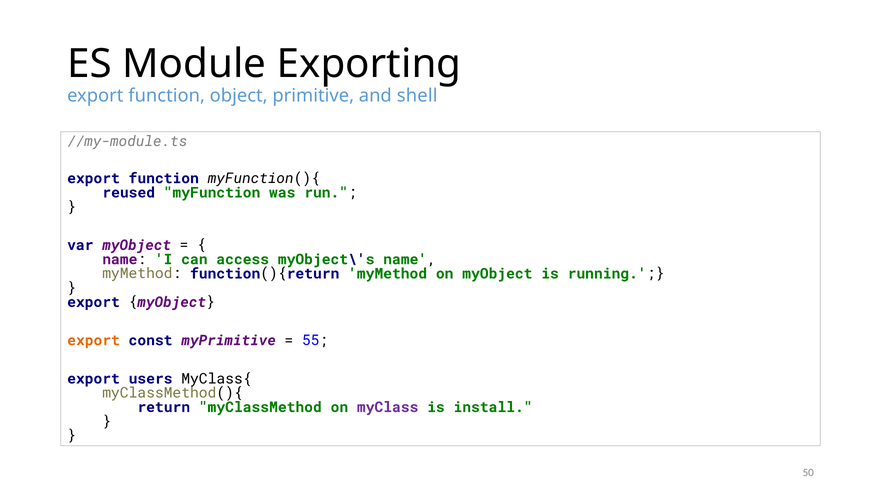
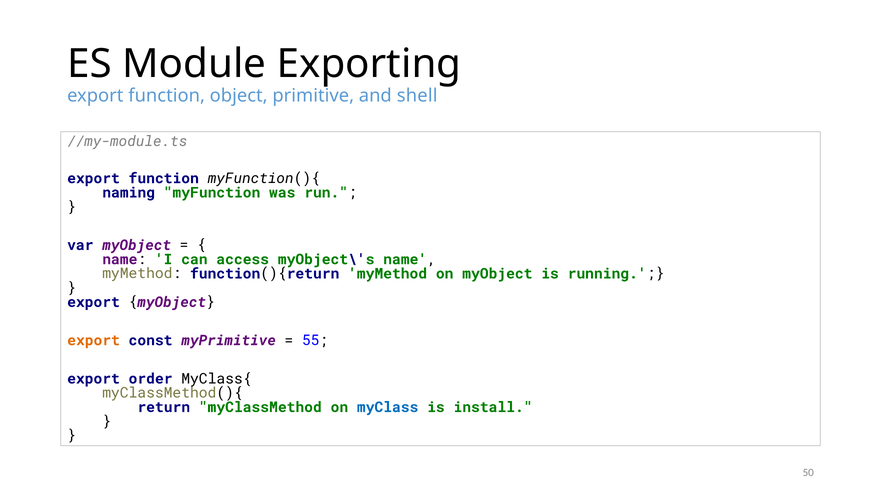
reused: reused -> naming (129, 193)
users: users -> order (151, 379)
myClass colour: purple -> blue (388, 408)
